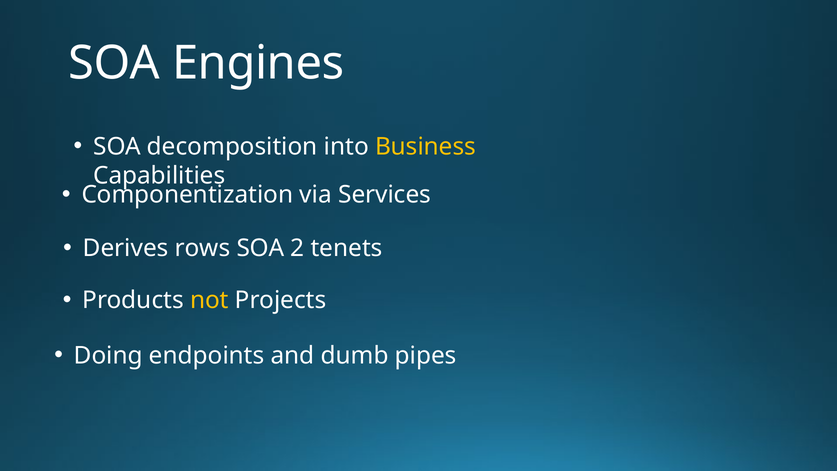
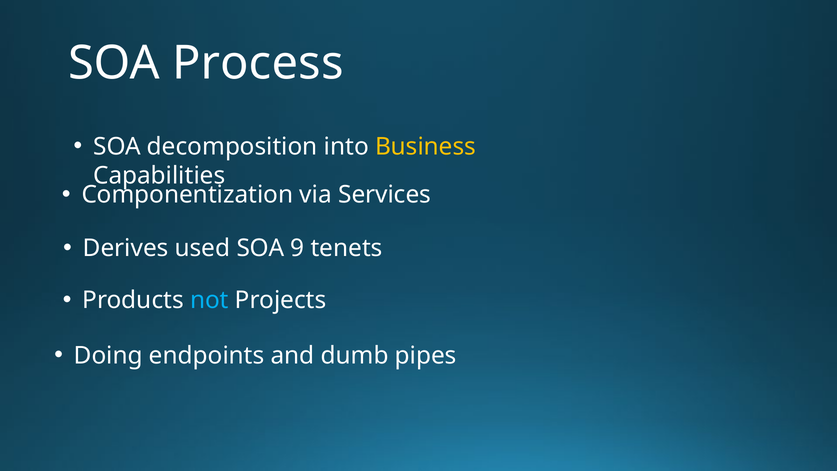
Engines: Engines -> Process (258, 63)
rows: rows -> used (202, 248)
2: 2 -> 9 (297, 248)
not colour: yellow -> light blue (209, 300)
